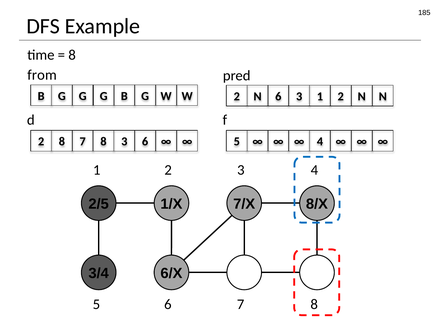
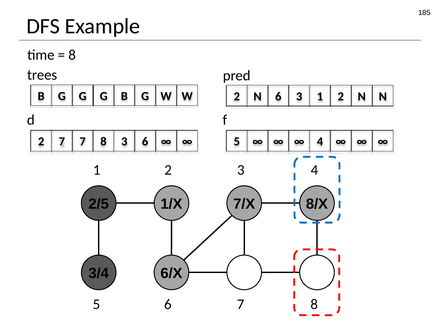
from: from -> trees (42, 75)
2 8: 8 -> 7 (62, 142)
